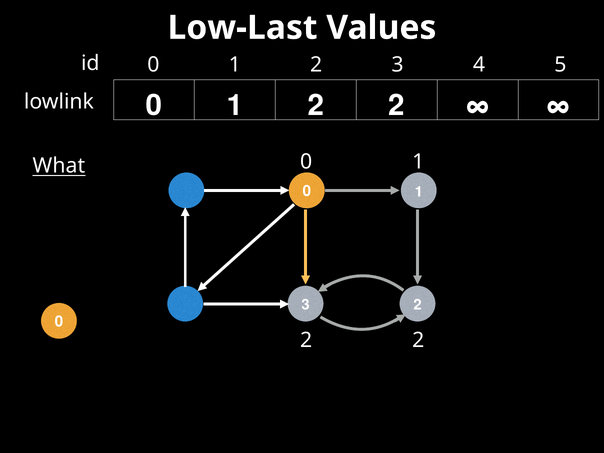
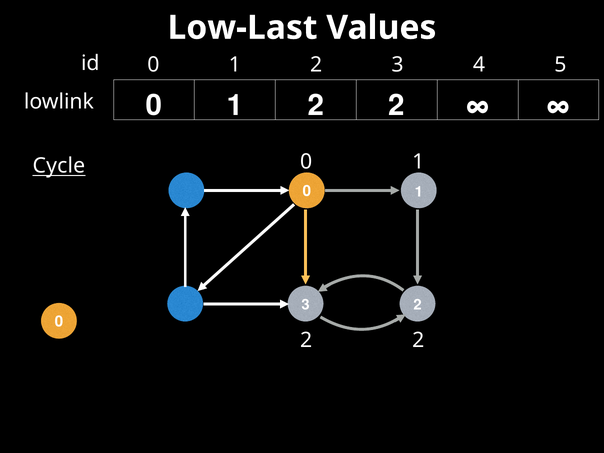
What: What -> Cycle (59, 166)
